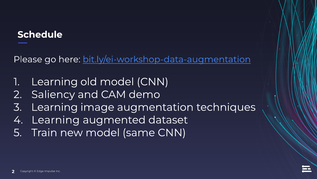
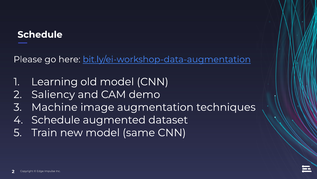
Learning: Learning -> Machine (54, 107)
Learning: Learning -> Schedule (56, 120)
